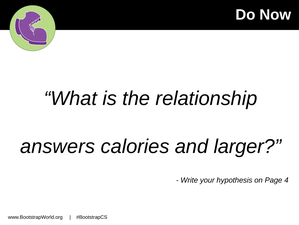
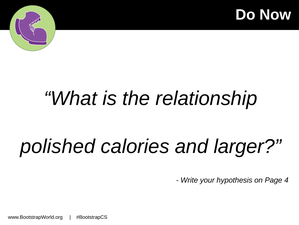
answers: answers -> polished (58, 146)
